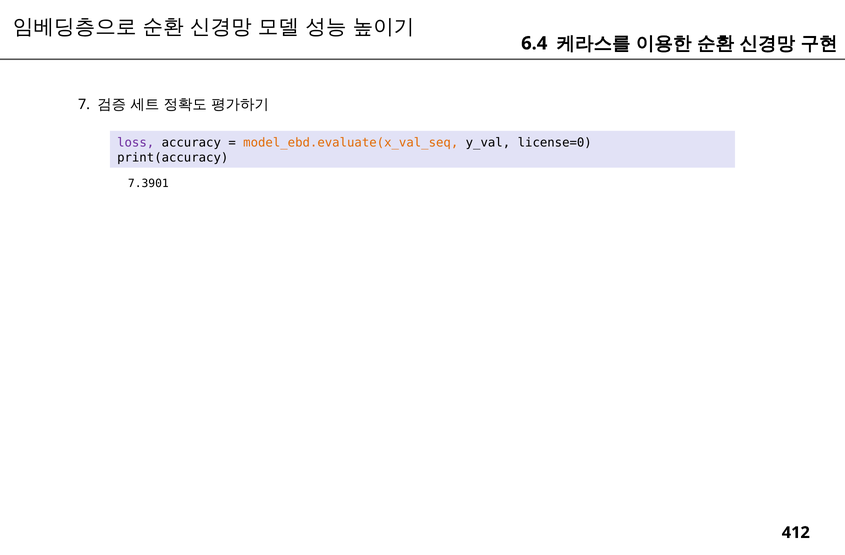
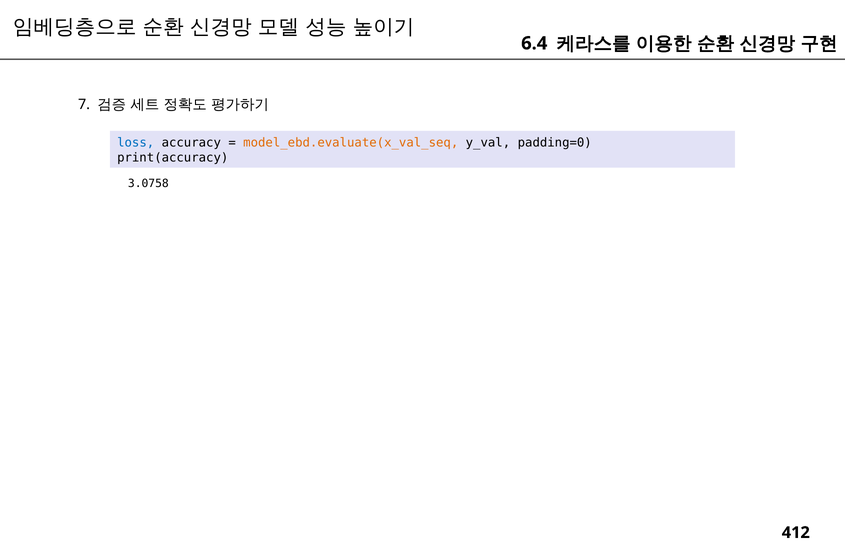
loss colour: purple -> blue (136, 143)
license=0: license=0 -> padding=0 (555, 143)
7.3901: 7.3901 -> 3.0758 (148, 183)
